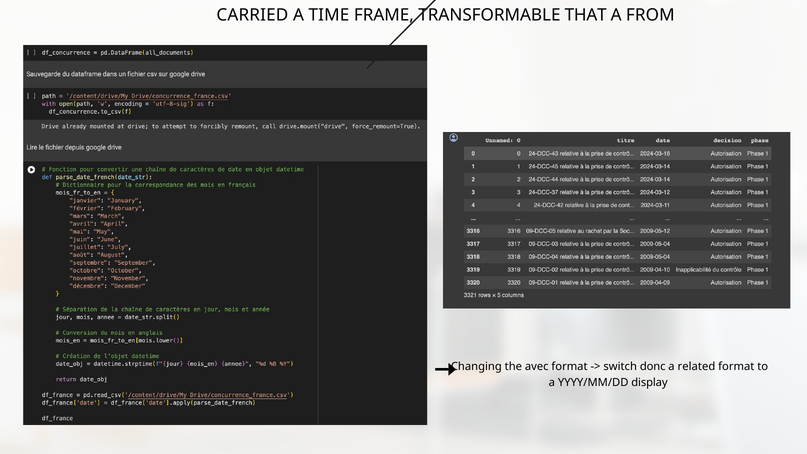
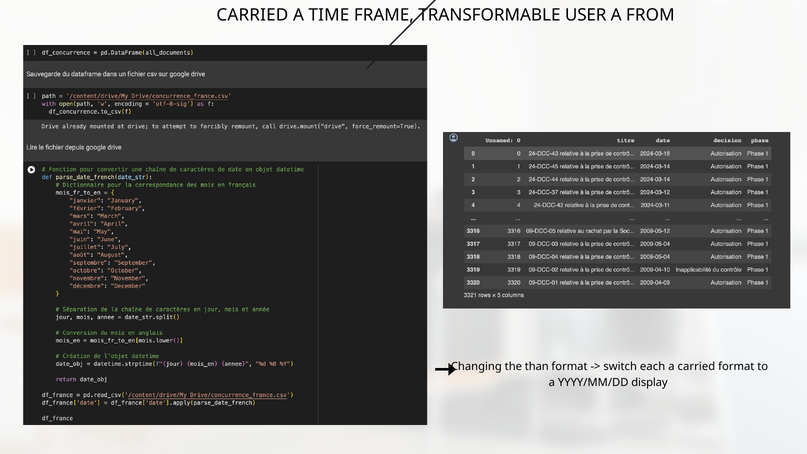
THAT: THAT -> USER (586, 15)
avec: avec -> than (537, 367)
donc: donc -> each (653, 367)
a related: related -> carried (696, 367)
